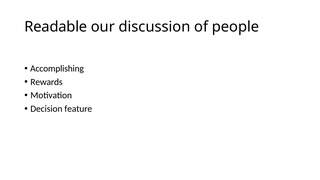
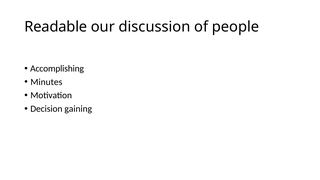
Rewards: Rewards -> Minutes (46, 82)
feature: feature -> gaining (78, 109)
